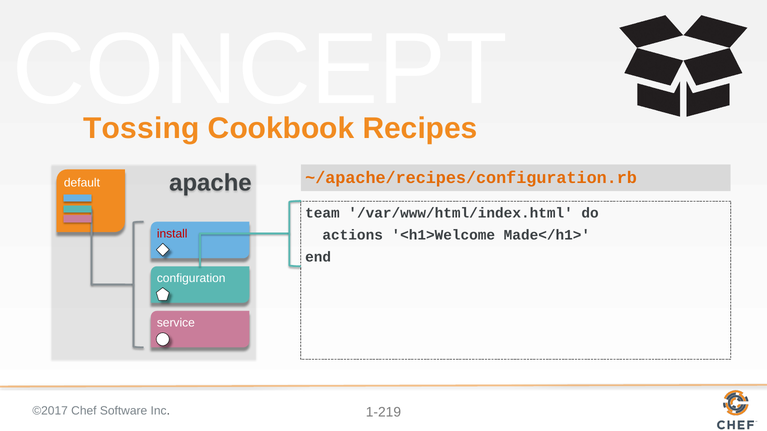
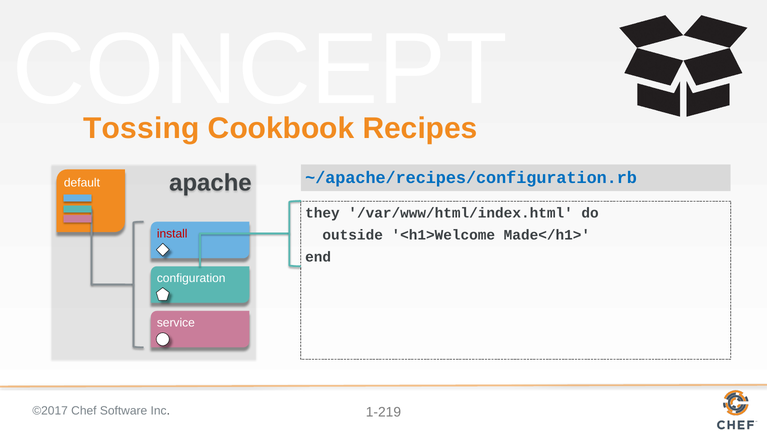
~/apache/recipes/configuration.rb colour: orange -> blue (471, 178)
team: team -> they (322, 213)
actions: actions -> outside (353, 235)
